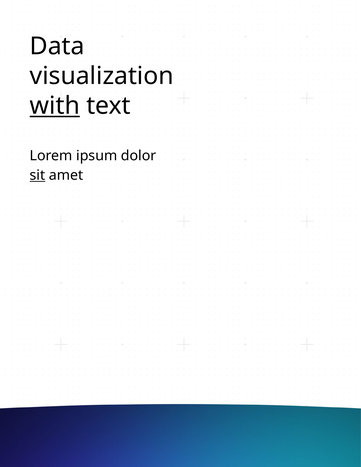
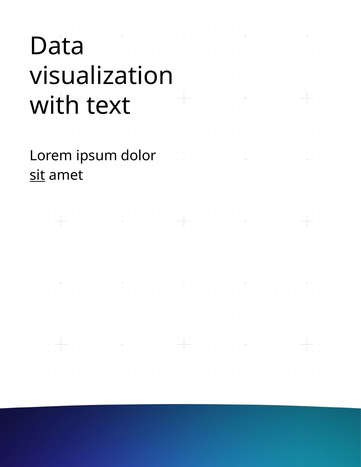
with underline: present -> none (55, 106)
